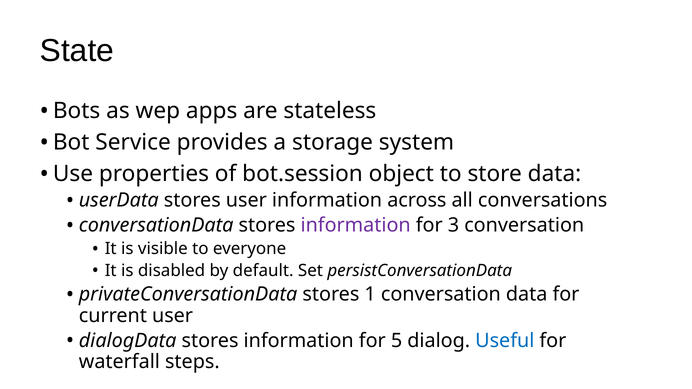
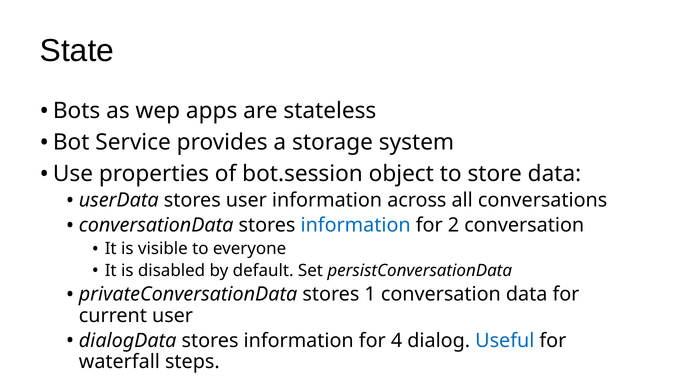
information colour: purple -> blue (356, 225)
3: 3 -> 2 (454, 225)
5: 5 -> 4 (397, 341)
